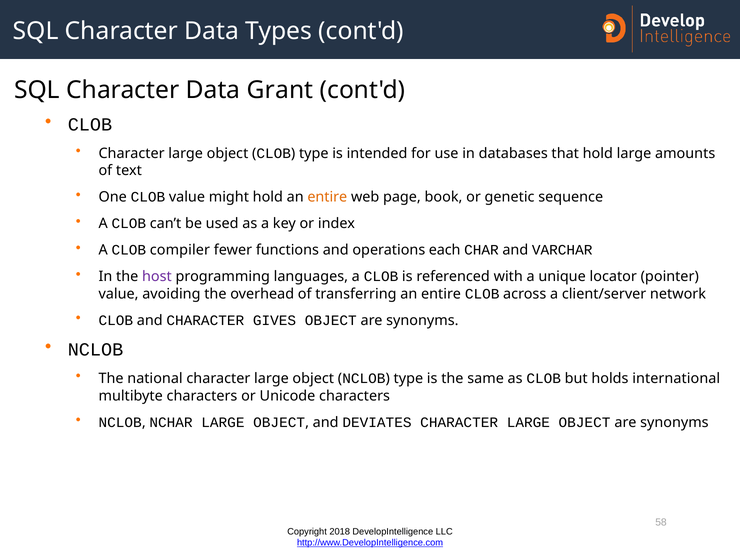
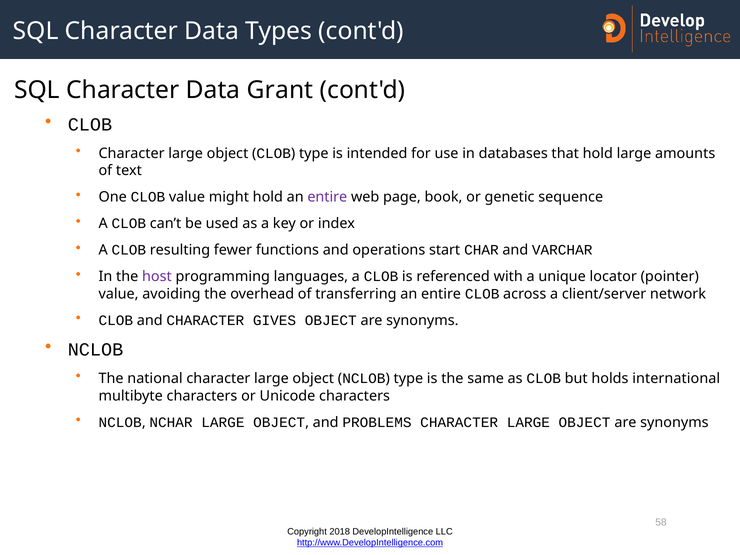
entire colour: orange -> purple (327, 197)
compiler: compiler -> resulting (180, 250)
each: each -> start (445, 250)
DEVIATES: DEVIATES -> PROBLEMS (377, 422)
